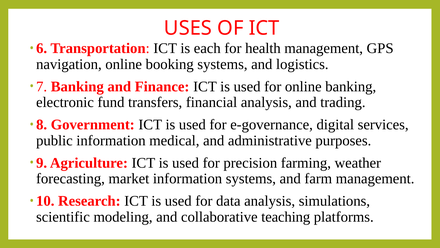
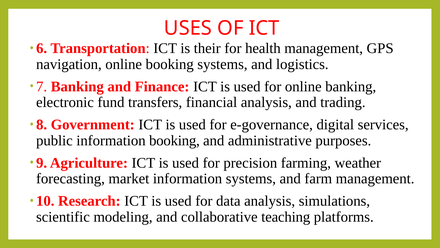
each: each -> their (207, 48)
information medical: medical -> booking (174, 140)
